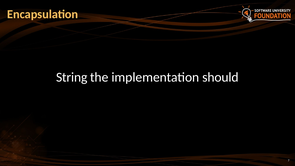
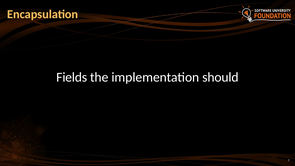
String: String -> Fields (72, 77)
